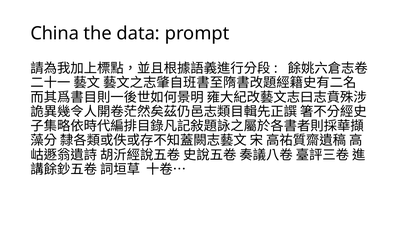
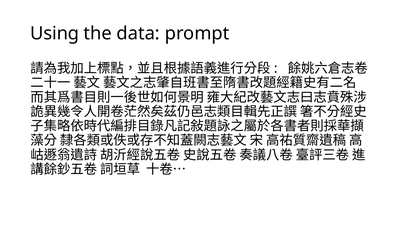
China: China -> Using (55, 34)
